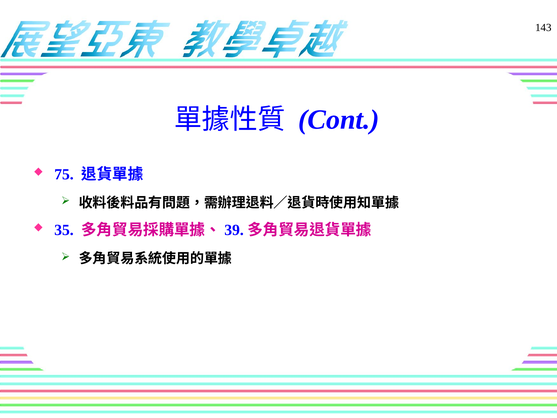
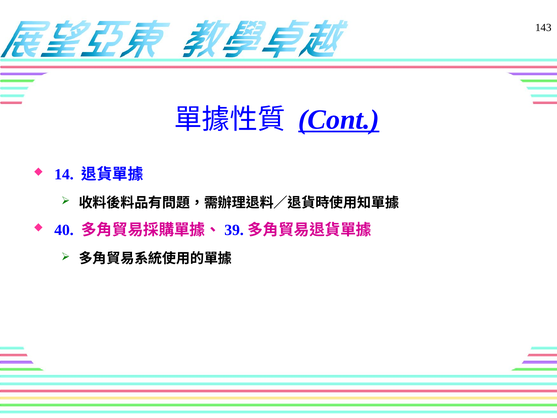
Cont underline: none -> present (339, 119)
75: 75 -> 14 (64, 174)
35: 35 -> 40 (64, 230)
